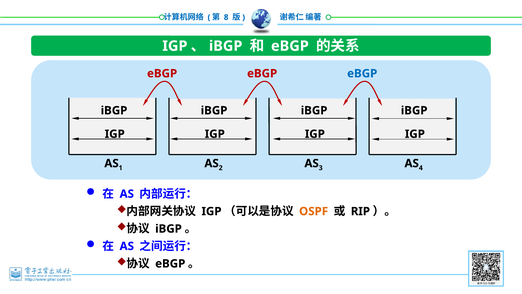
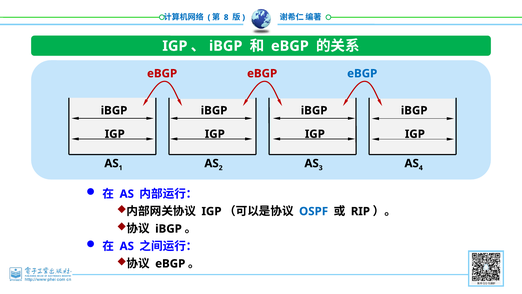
OSPF colour: orange -> blue (314, 211)
